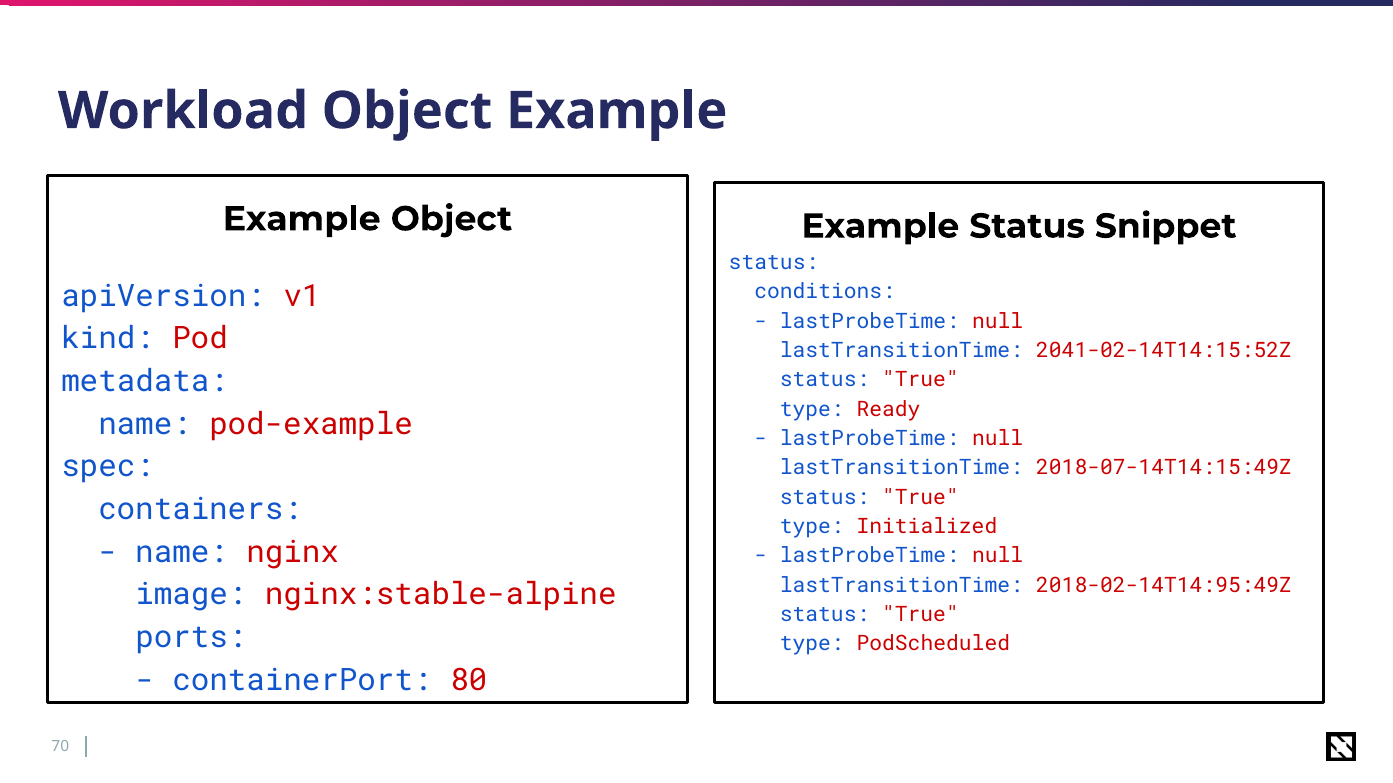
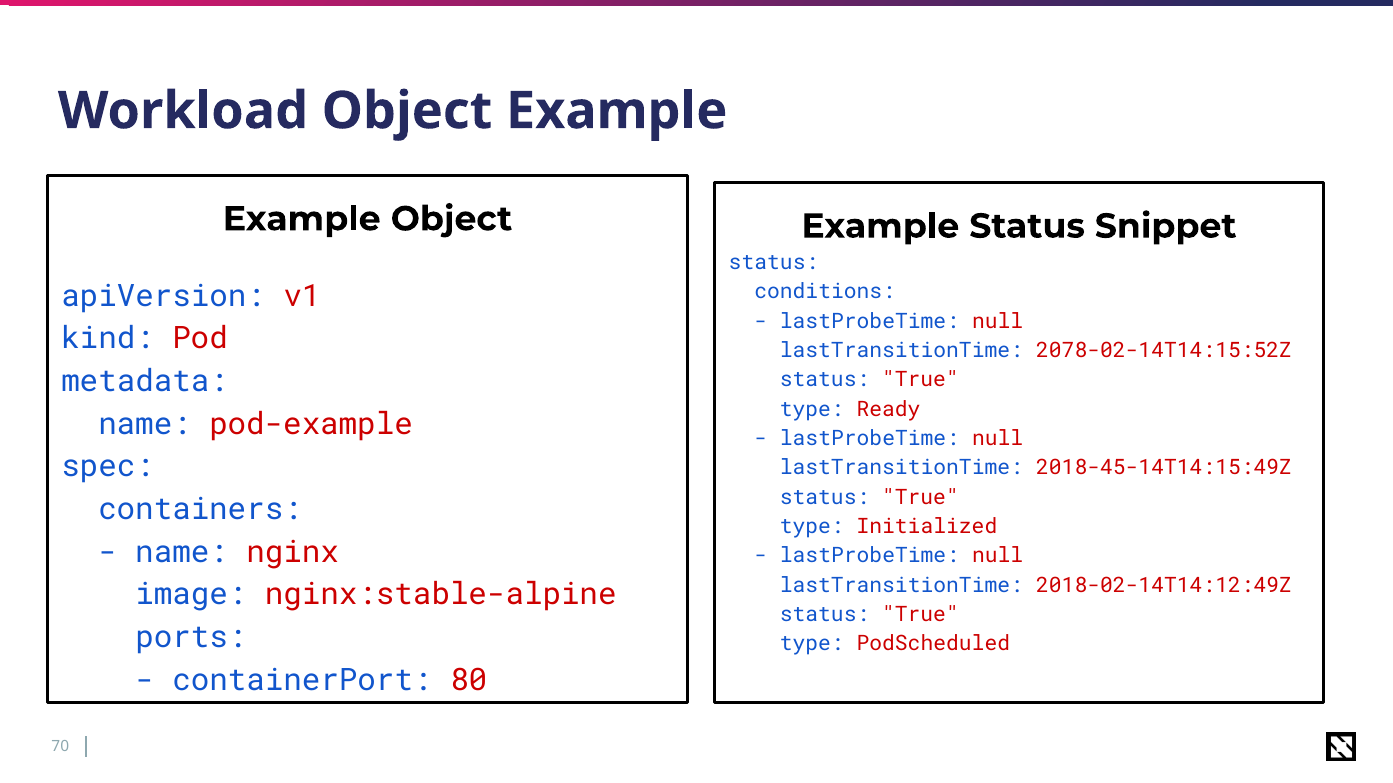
2041-02-14T14:15:52Z: 2041-02-14T14:15:52Z -> 2078-02-14T14:15:52Z (1164, 351)
2018-07-14T14:15:49Z: 2018-07-14T14:15:49Z -> 2018-45-14T14:15:49Z (1164, 468)
2018-02-14T14:95:49Z: 2018-02-14T14:95:49Z -> 2018-02-14T14:12:49Z (1164, 586)
